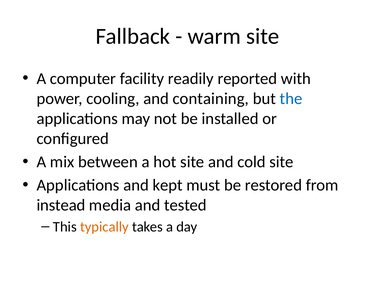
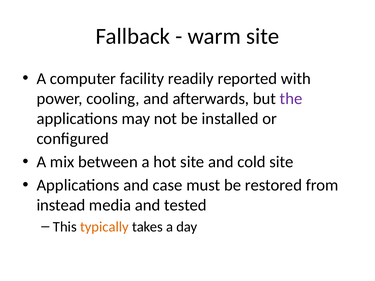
containing: containing -> afterwards (211, 99)
the colour: blue -> purple (291, 99)
kept: kept -> case (168, 185)
